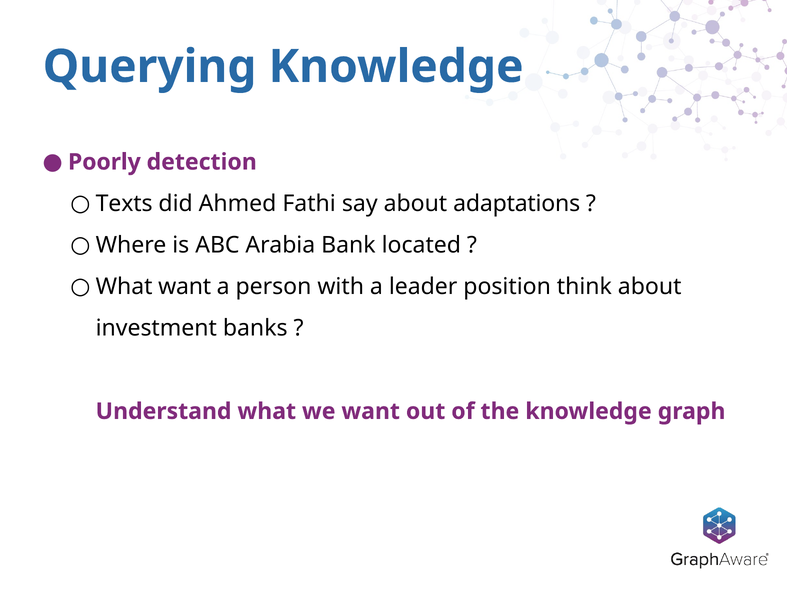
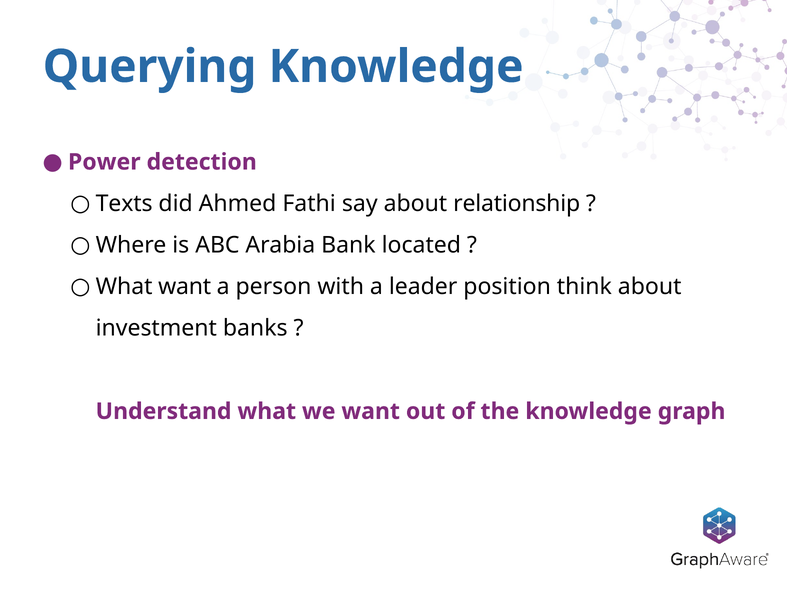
Poorly: Poorly -> Power (104, 162)
adaptations: adaptations -> relationship (517, 203)
